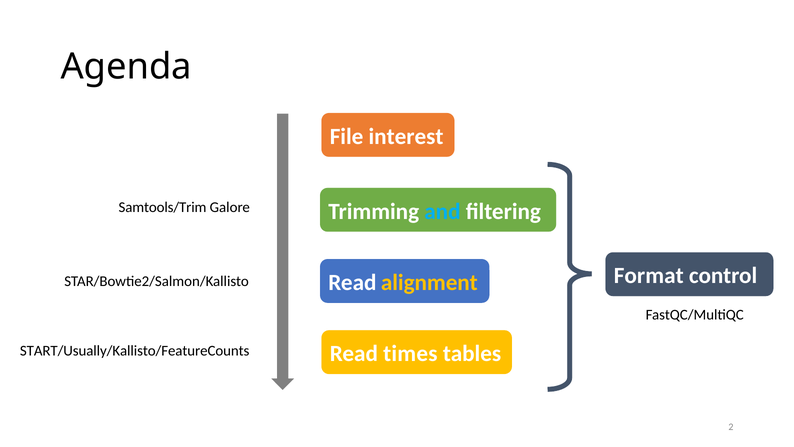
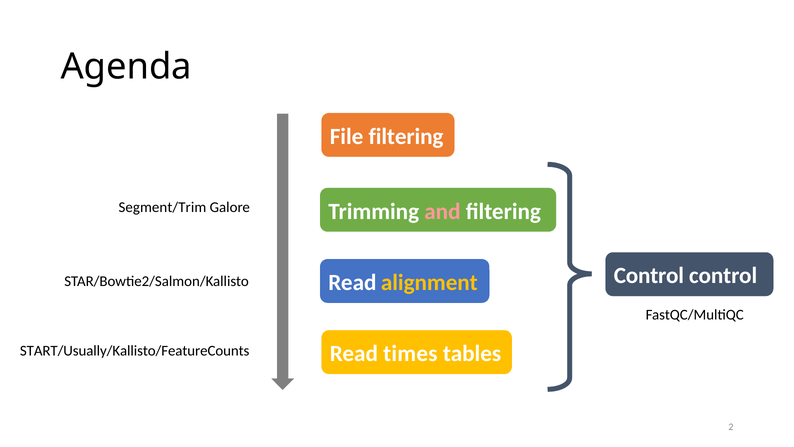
File interest: interest -> filtering (406, 136)
Samtools/Trim: Samtools/Trim -> Segment/Trim (162, 207)
and colour: light blue -> pink (442, 211)
Format: Format -> Control (649, 276)
